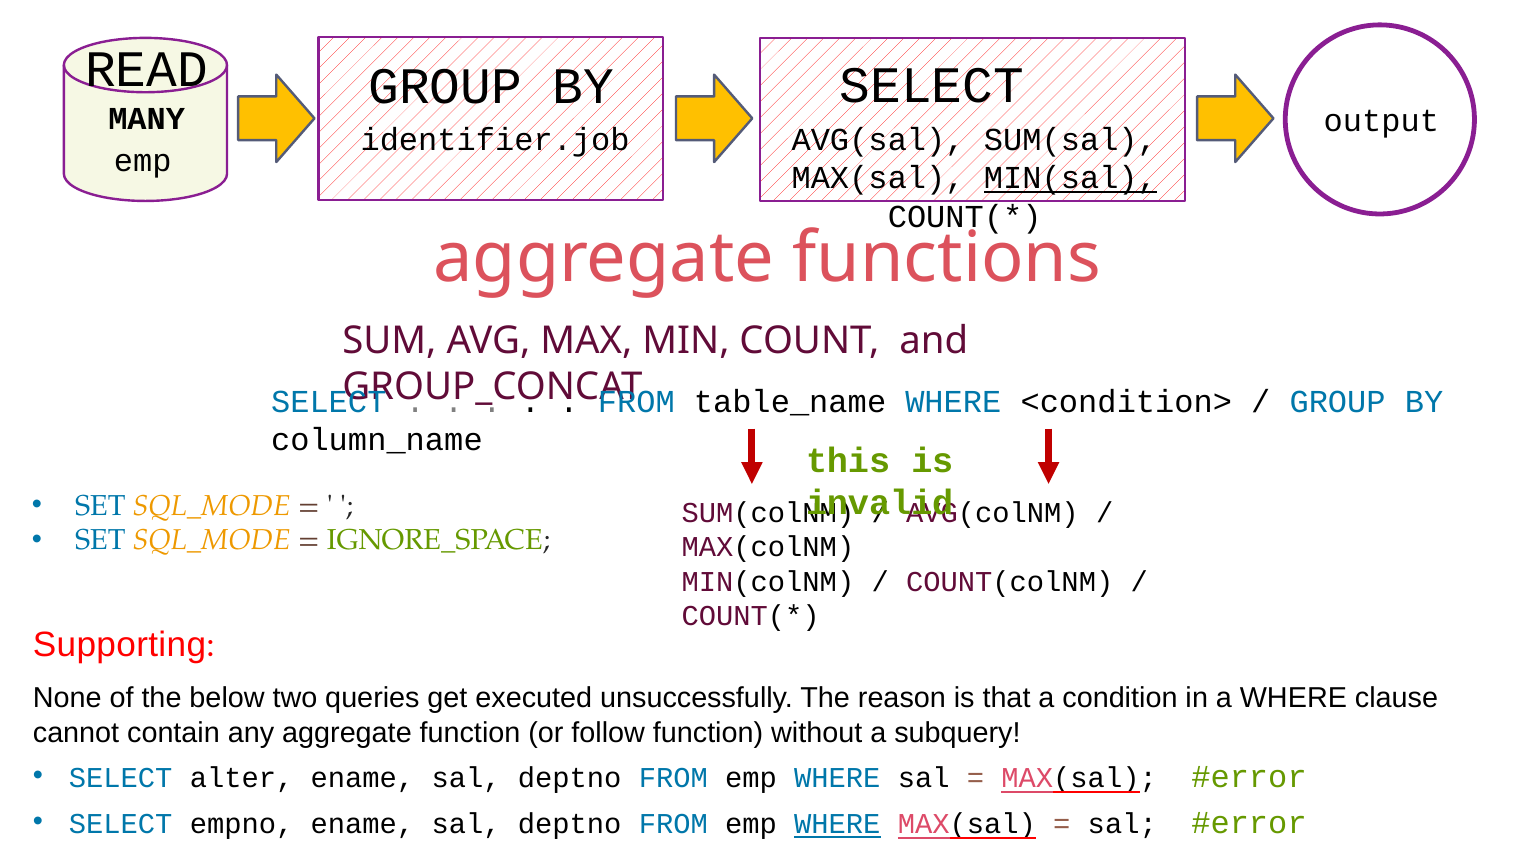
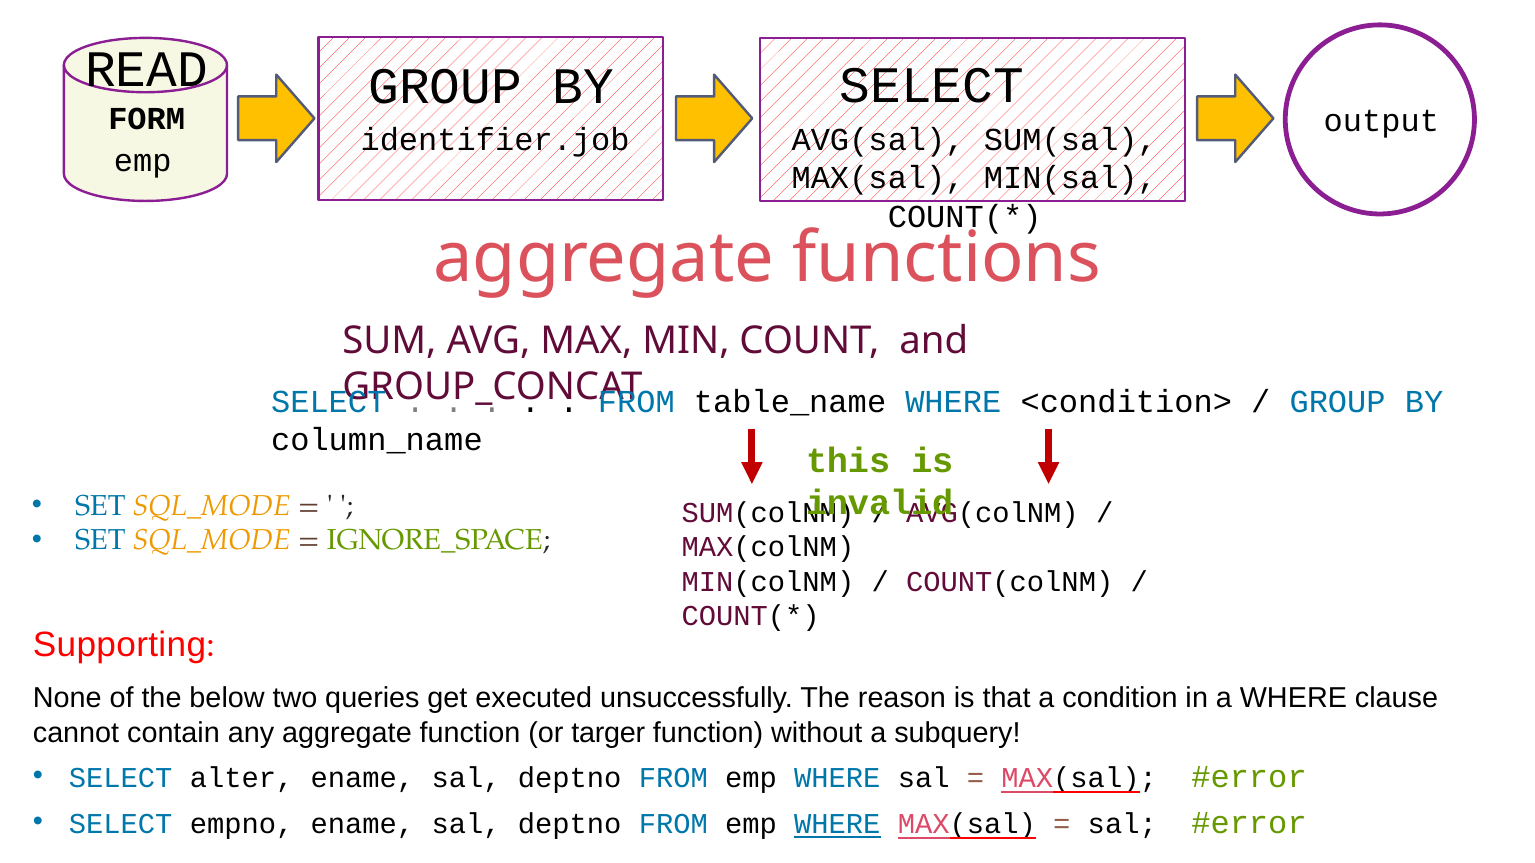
MANY: MANY -> FORM (147, 119)
MIN(sal underline: present -> none (1070, 178)
follow: follow -> targer (608, 733)
